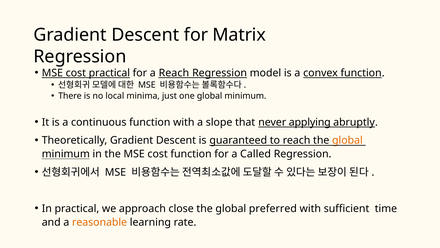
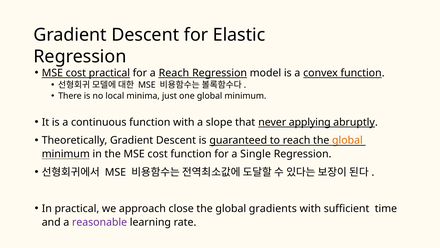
Matrix: Matrix -> Elastic (239, 35)
Called: Called -> Single (256, 154)
preferred: preferred -> gradients (273, 208)
reasonable colour: orange -> purple (100, 222)
